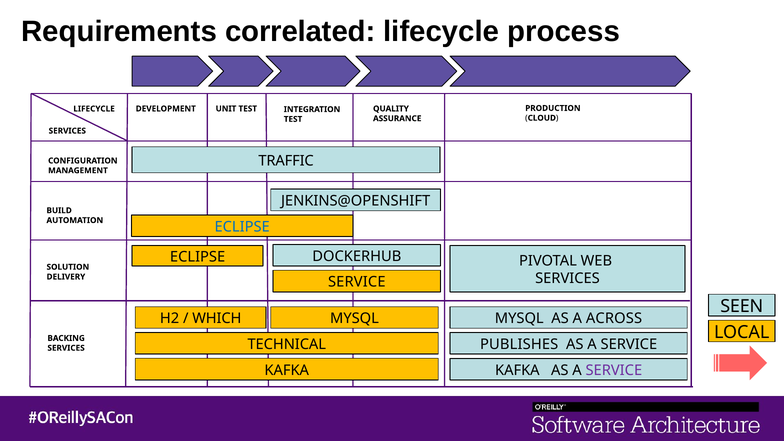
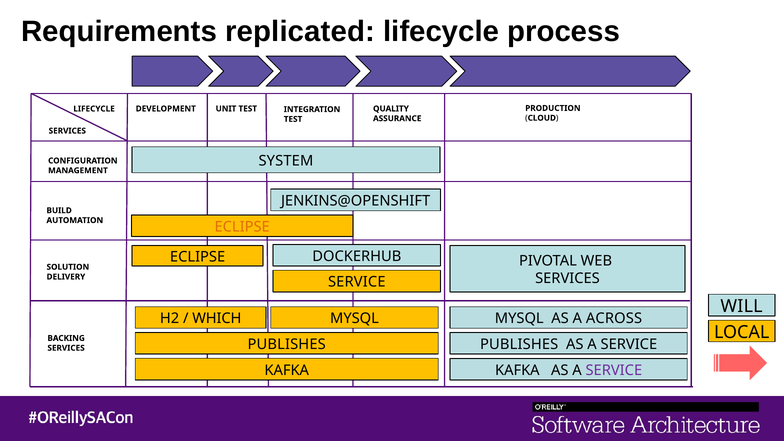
correlated: correlated -> replicated (300, 32)
TRAFFIC: TRAFFIC -> SYSTEM (286, 161)
ECLIPSE colour: blue -> orange (242, 227)
SEEN: SEEN -> WILL (742, 306)
TECHNICAL: TECHNICAL -> PUBLISHES (287, 344)
